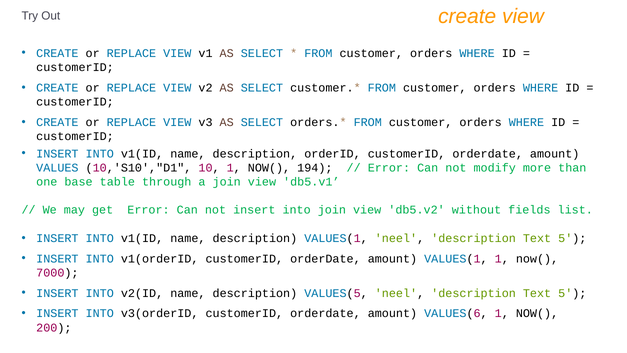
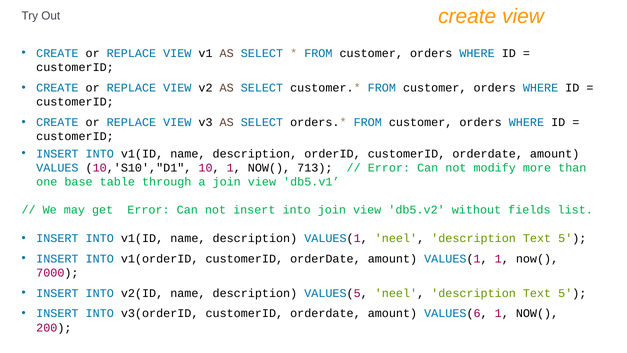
194: 194 -> 713 (315, 168)
